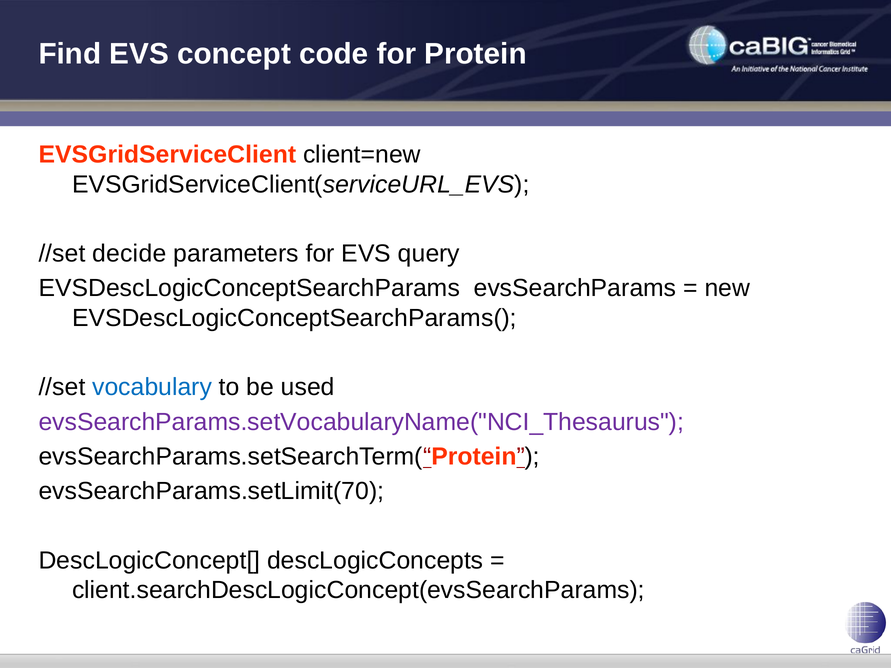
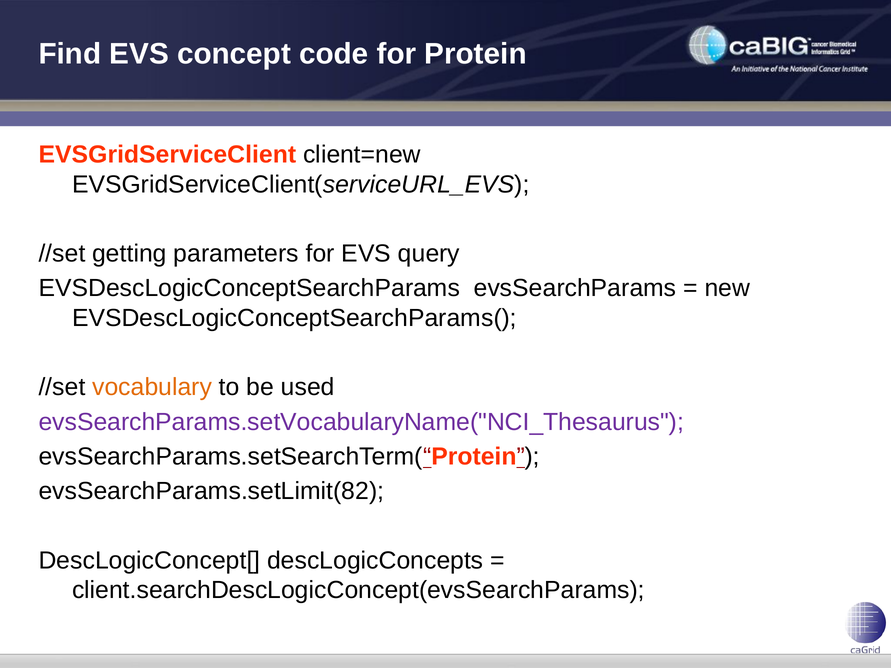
decide: decide -> getting (129, 254)
vocabulary colour: blue -> orange (152, 387)
evsSearchParams.setLimit(70: evsSearchParams.setLimit(70 -> evsSearchParams.setLimit(82 (211, 491)
